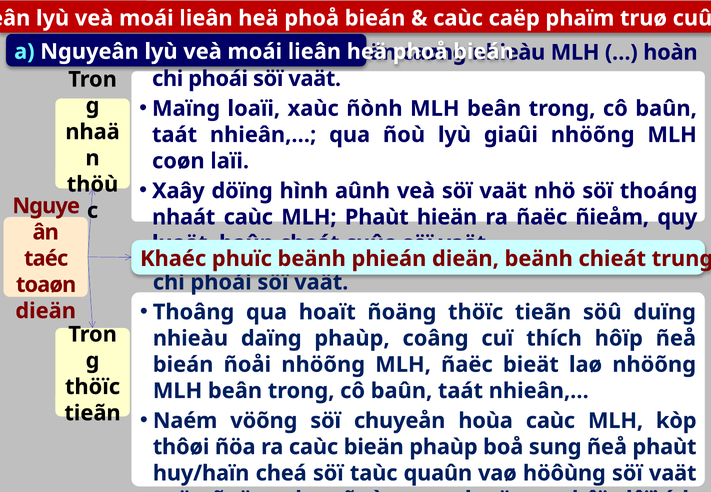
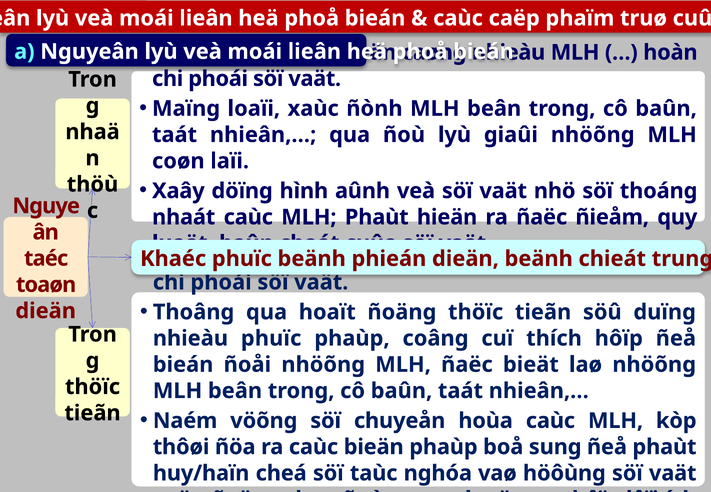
nhieàu daïng: daïng -> phuïc (271, 338)
quaûn: quaûn -> nghóa (438, 473)
